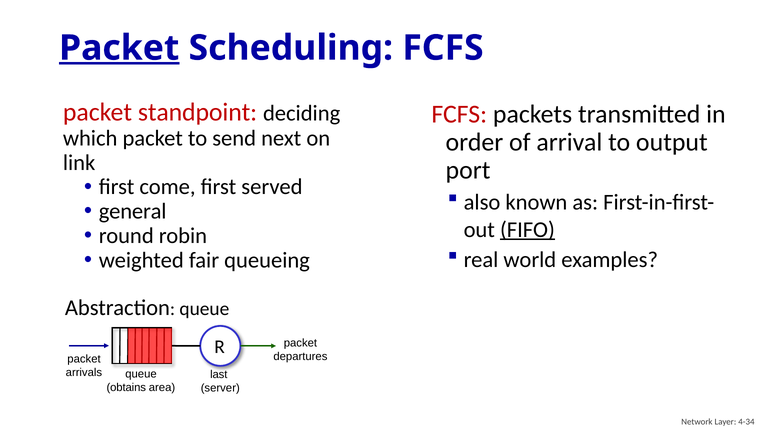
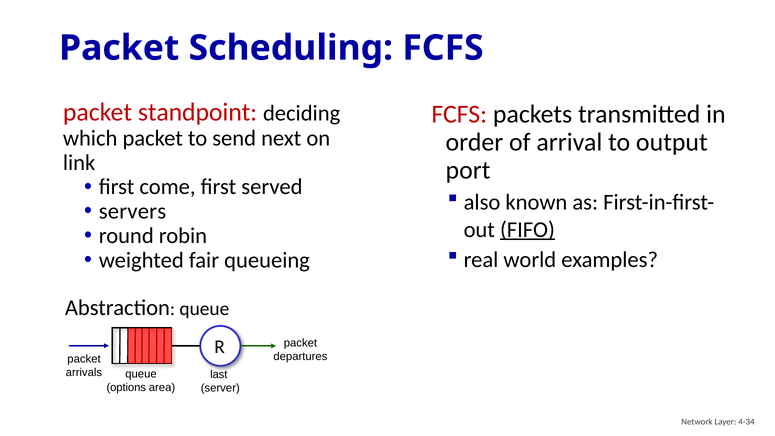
Packet underline: present -> none (119, 48)
general: general -> servers (132, 211)
obtains: obtains -> options (126, 388)
